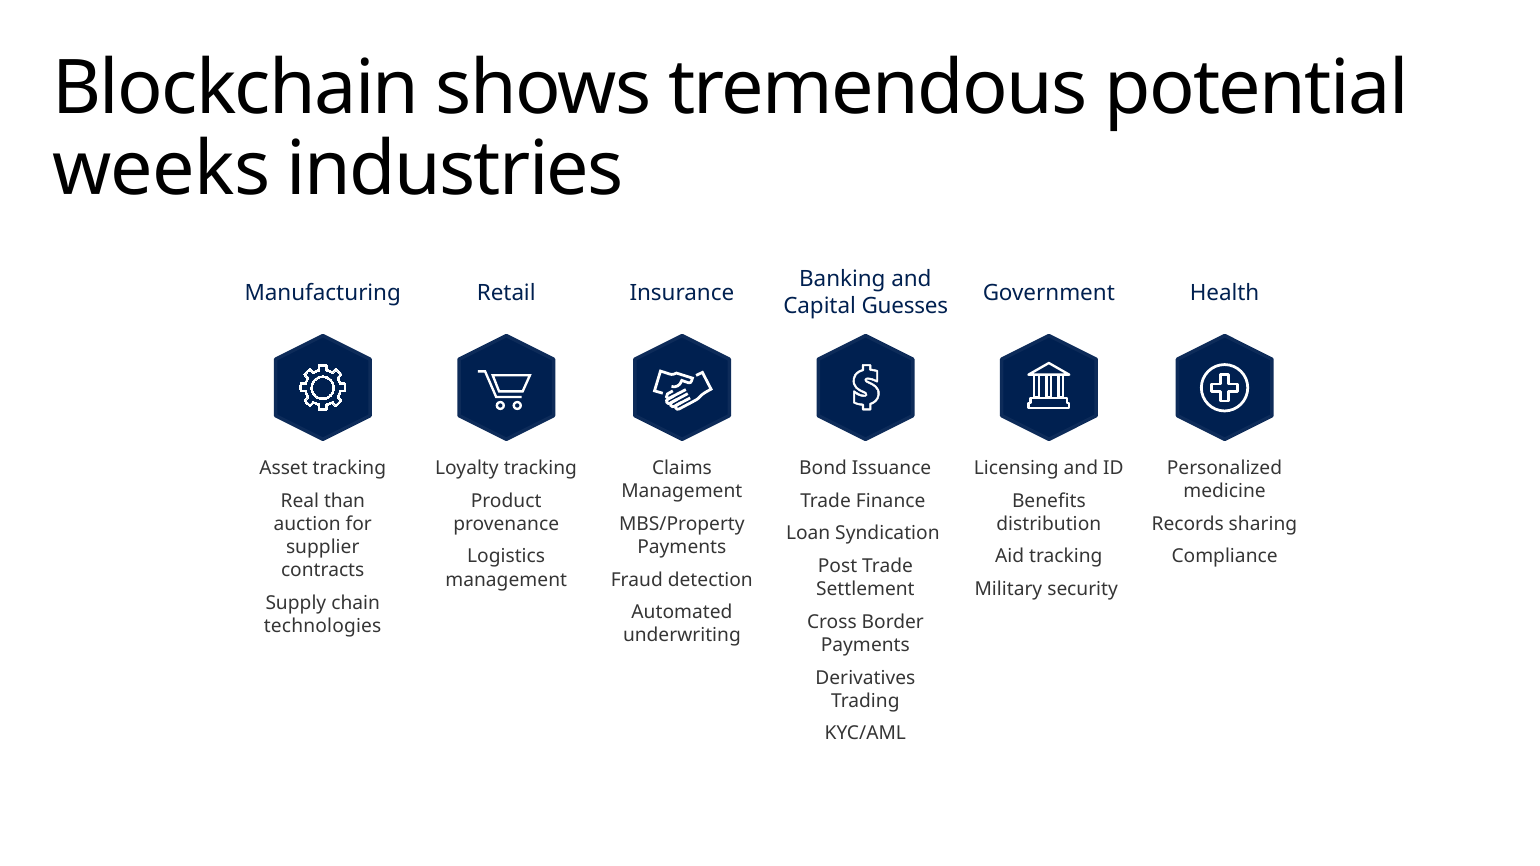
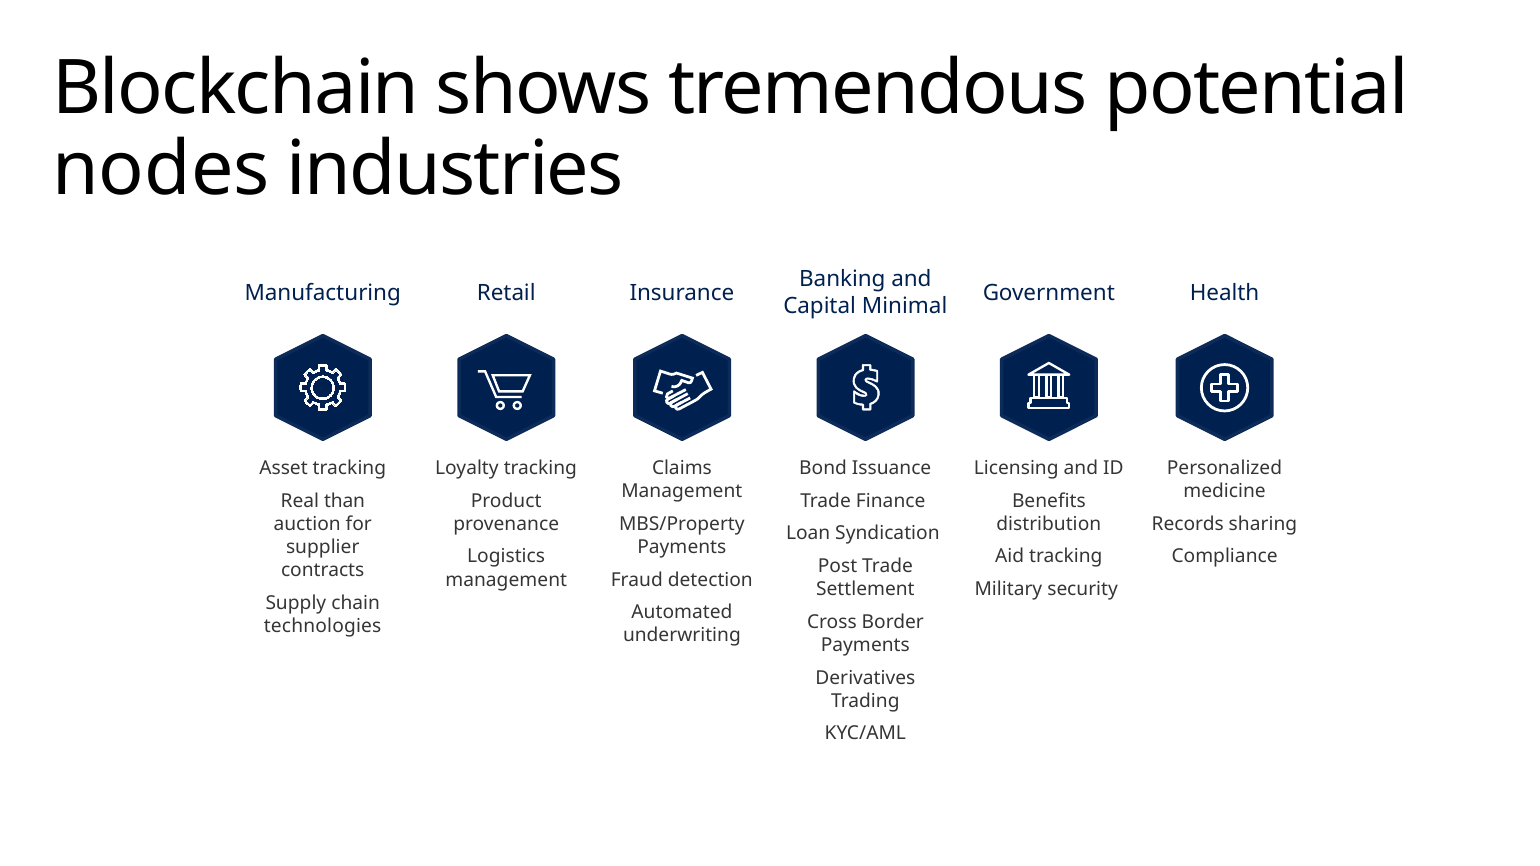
weeks: weeks -> nodes (161, 170)
Guesses: Guesses -> Minimal (905, 306)
